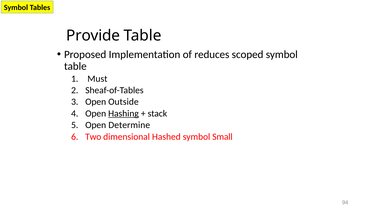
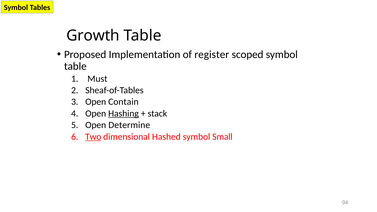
Provide: Provide -> Growth (93, 35)
reduces: reduces -> register (212, 54)
Outside: Outside -> Contain (123, 102)
Two underline: none -> present (93, 137)
